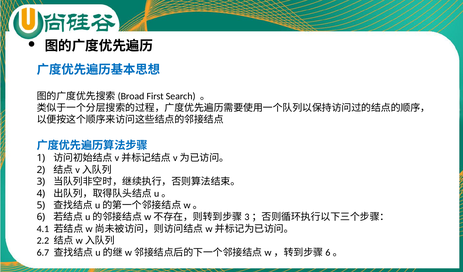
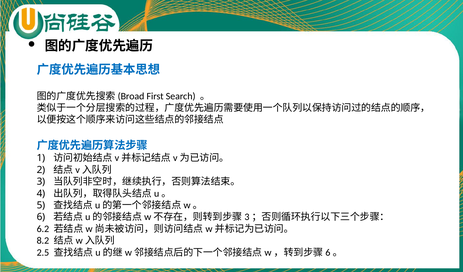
4.1: 4.1 -> 6.2 (43, 229)
2.2: 2.2 -> 8.2 (43, 241)
6.7: 6.7 -> 2.5 (43, 253)
